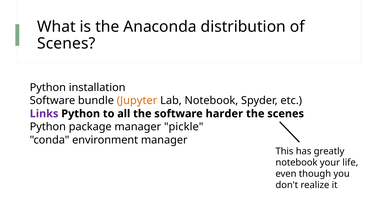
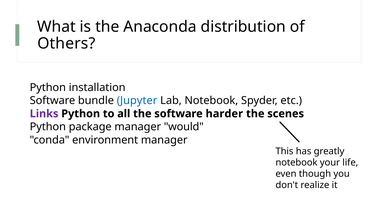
Scenes: Scenes -> Others (66, 43)
Jupyter colour: orange -> blue (137, 101)
pickle: pickle -> would (184, 127)
